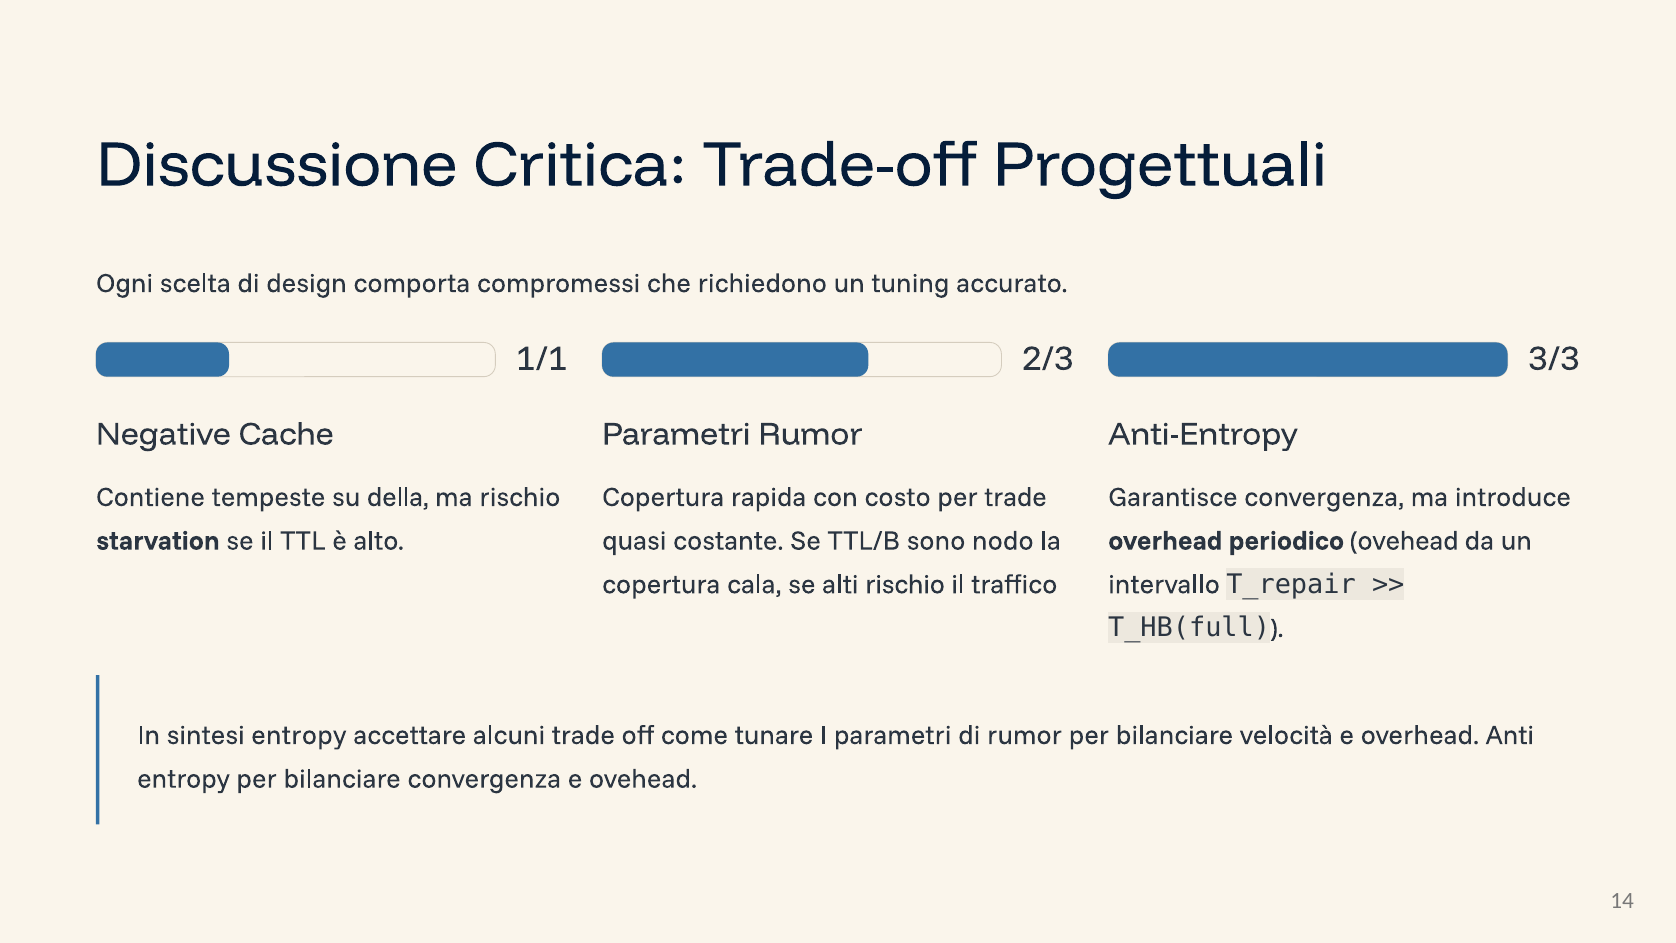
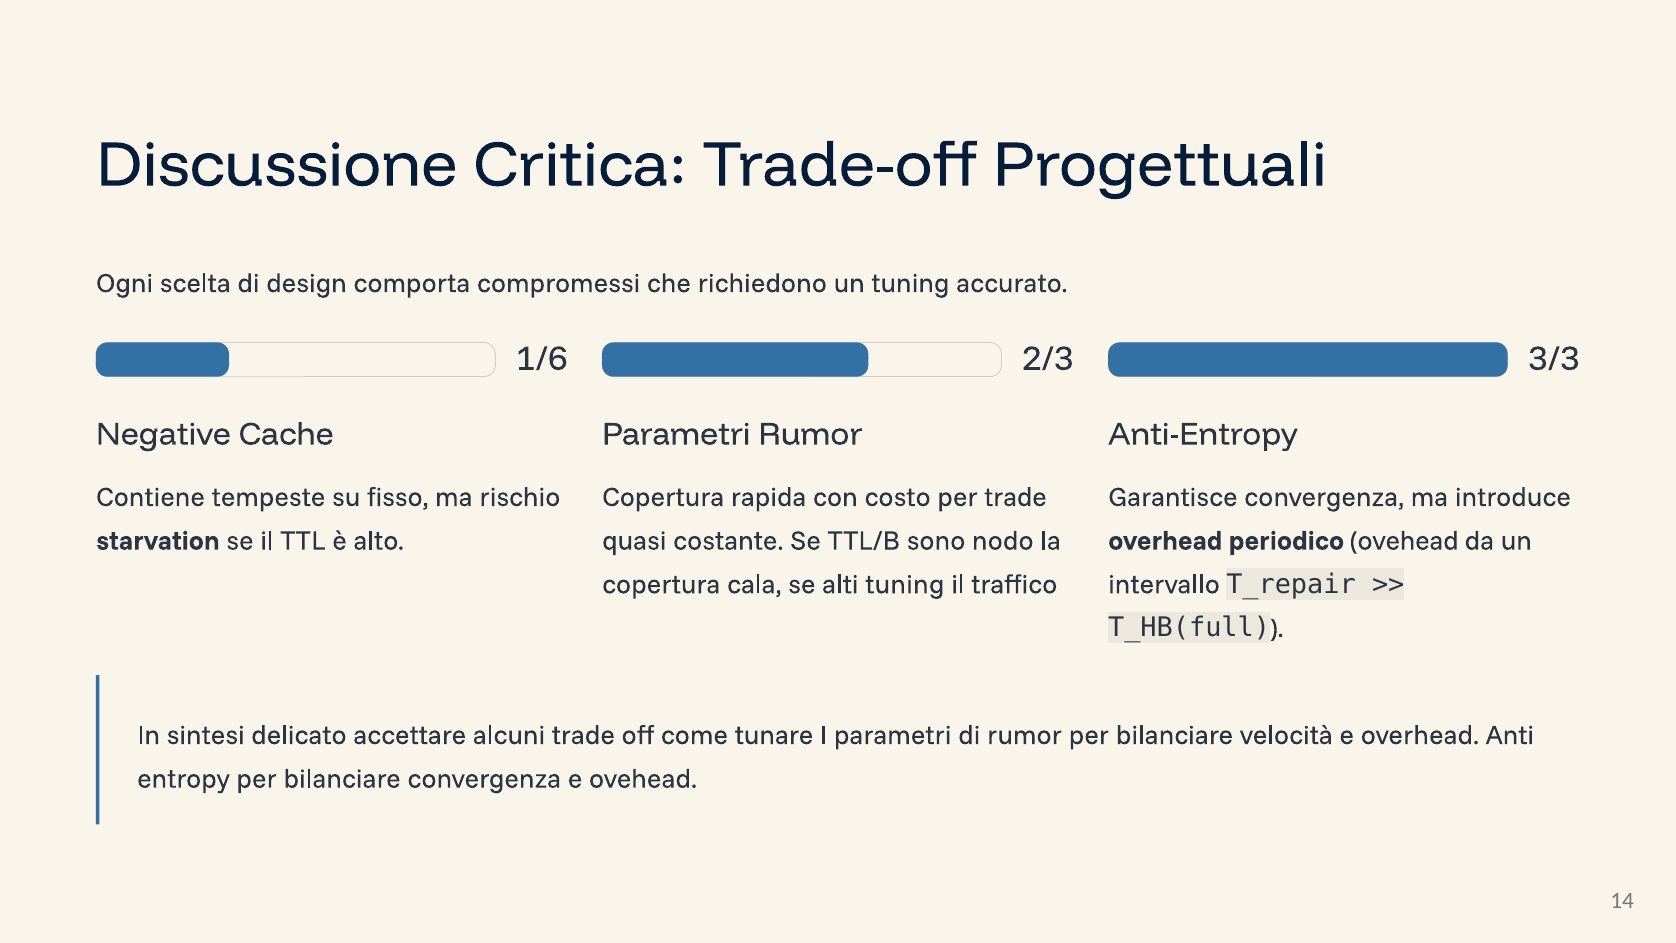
1/1: 1/1 -> 1/6 (542, 358)
della: della -> fisso (398, 497)
alti rischio: rischio -> tuning (905, 584)
sintesi entropy: entropy -> delicato (299, 735)
